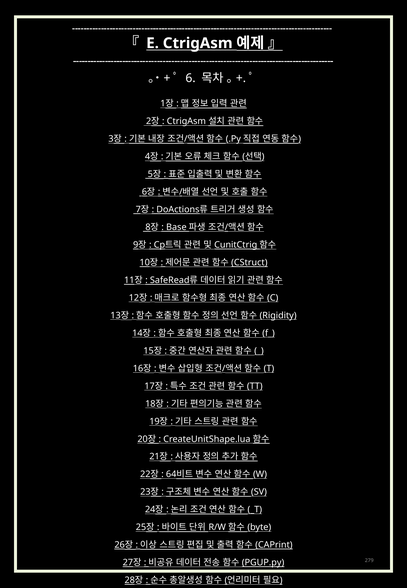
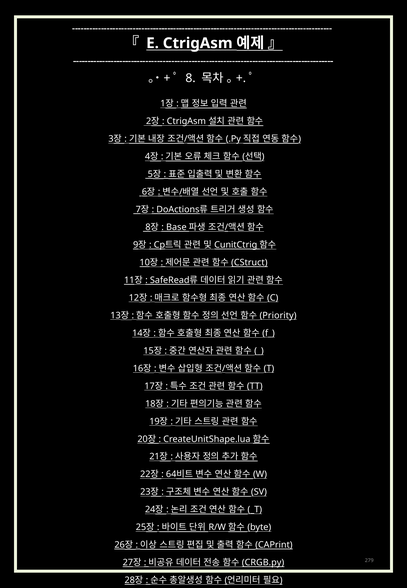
6: 6 -> 8 (191, 78)
Rigidity: Rigidity -> Priority (278, 315)
PGUP.py: PGUP.py -> CRGB.py (263, 562)
